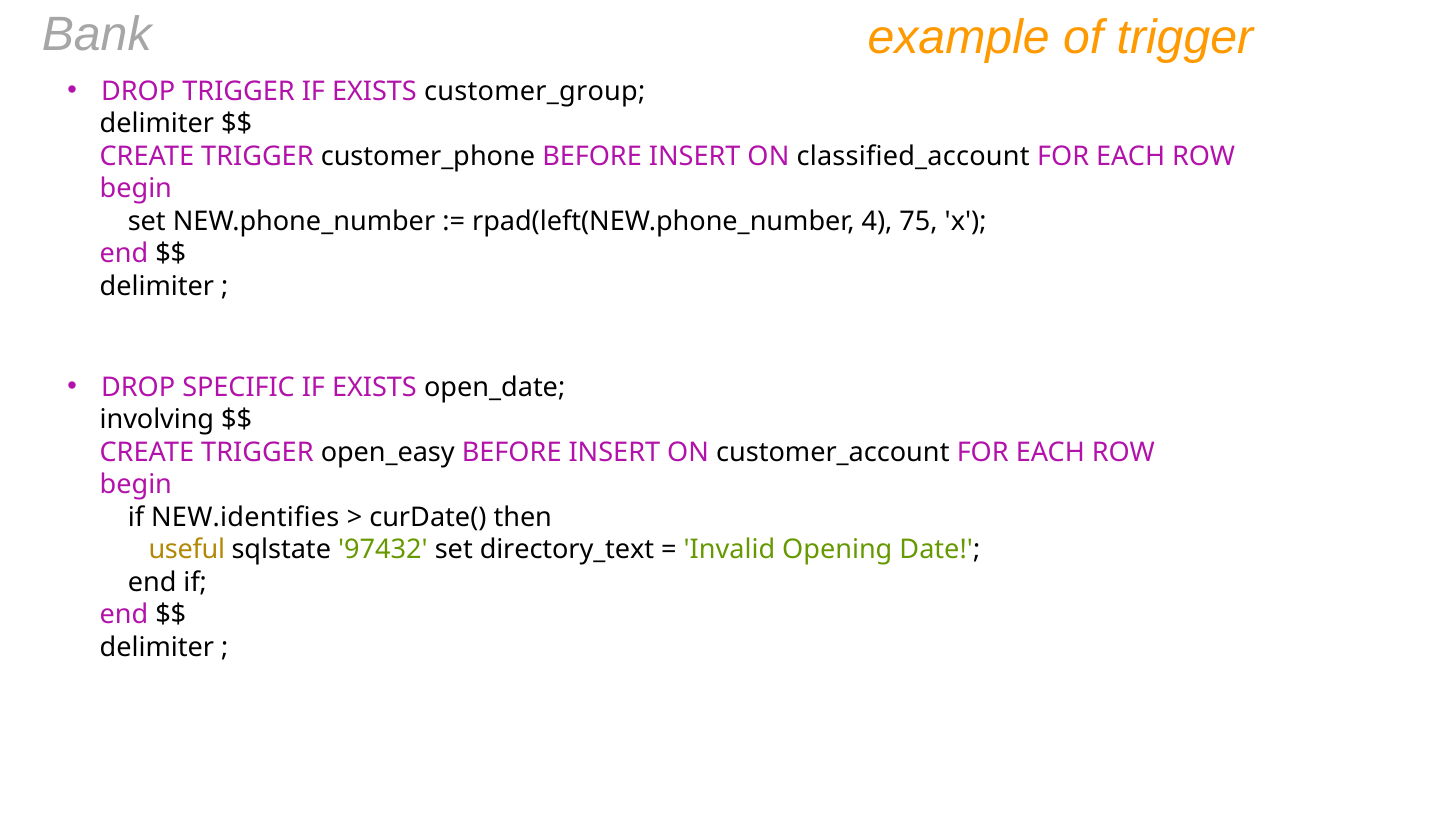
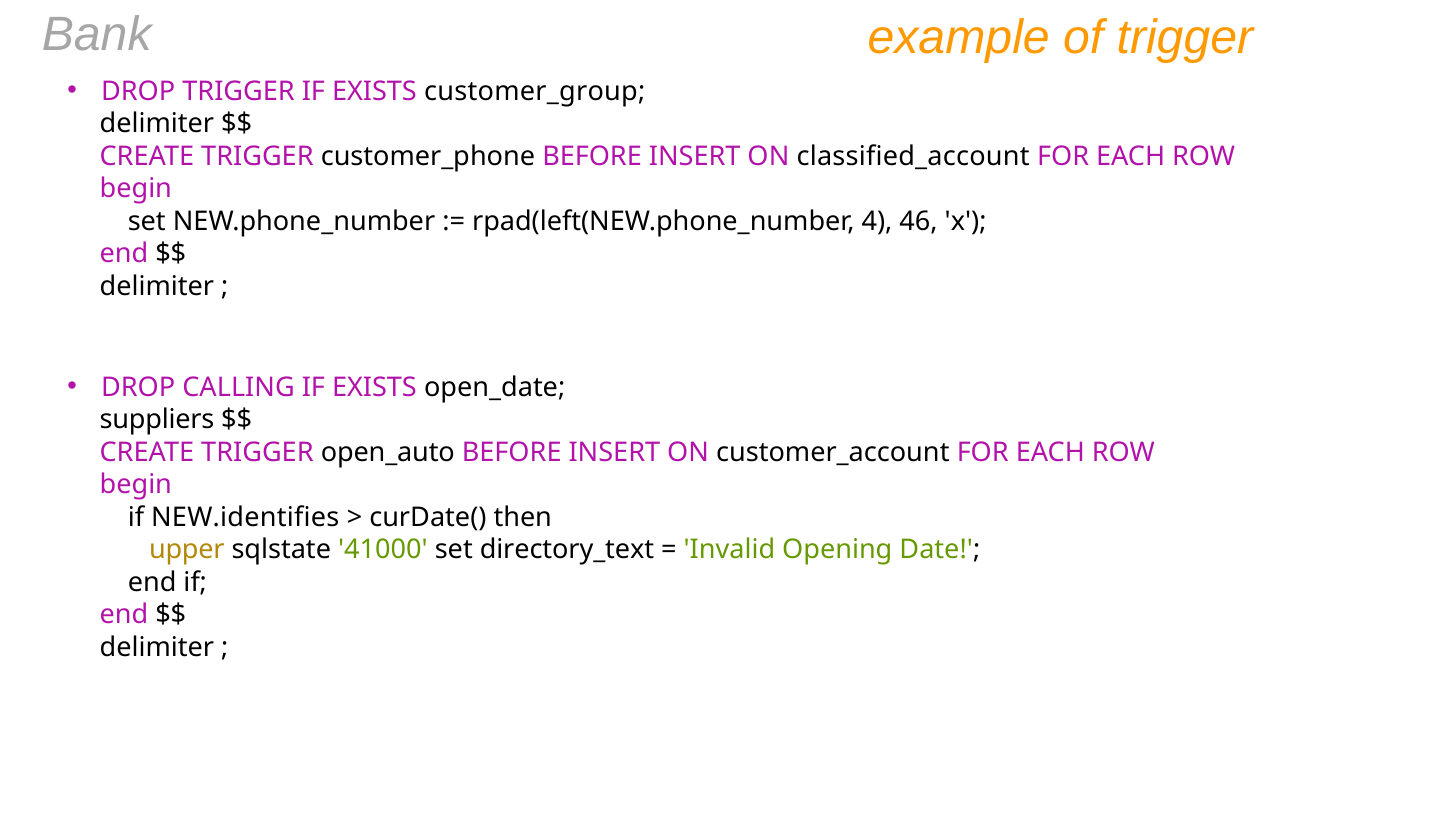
75: 75 -> 46 (919, 221)
SPECIFIC: SPECIFIC -> CALLING (239, 387)
involving: involving -> suppliers (157, 420)
open_easy: open_easy -> open_auto (388, 452)
useful: useful -> upper (187, 550)
97432: 97432 -> 41000 (383, 550)
